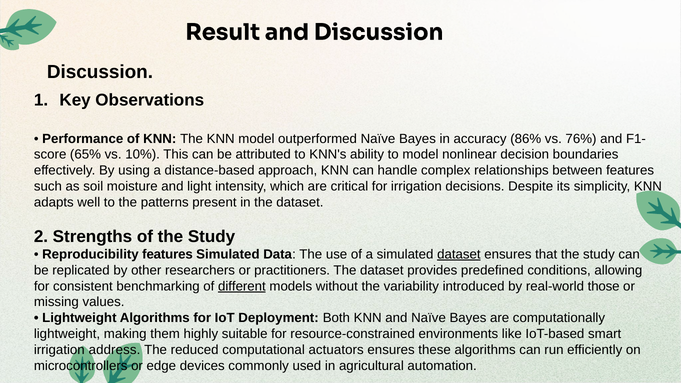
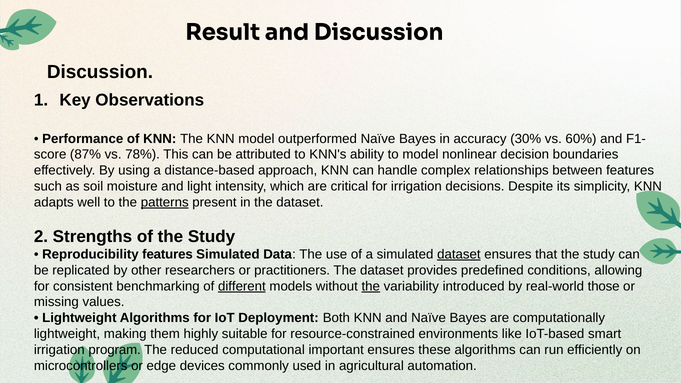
86%: 86% -> 30% (526, 139)
76%: 76% -> 60% (581, 139)
65%: 65% -> 87% (85, 155)
10%: 10% -> 78% (143, 155)
patterns underline: none -> present (165, 202)
the underline: none -> present (371, 286)
address: address -> program (115, 350)
actuators: actuators -> important (336, 350)
